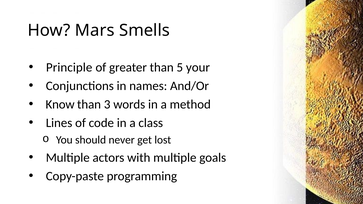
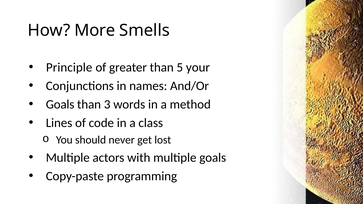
Mars: Mars -> More (95, 30)
Know: Know -> Goals (60, 104)
